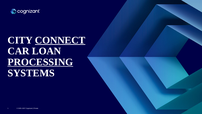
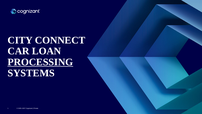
CONNECT underline: present -> none (60, 40)
